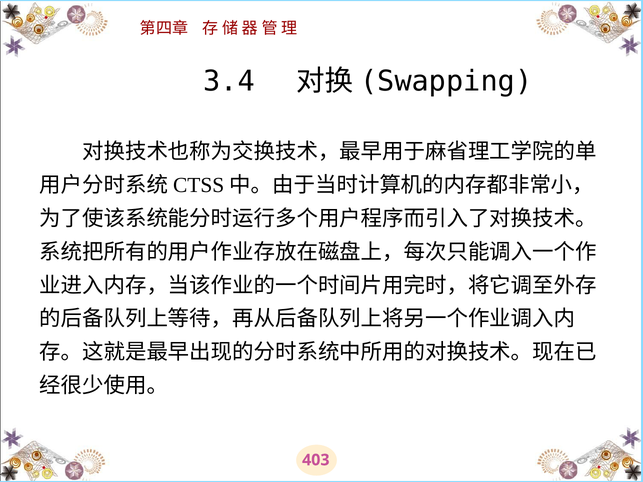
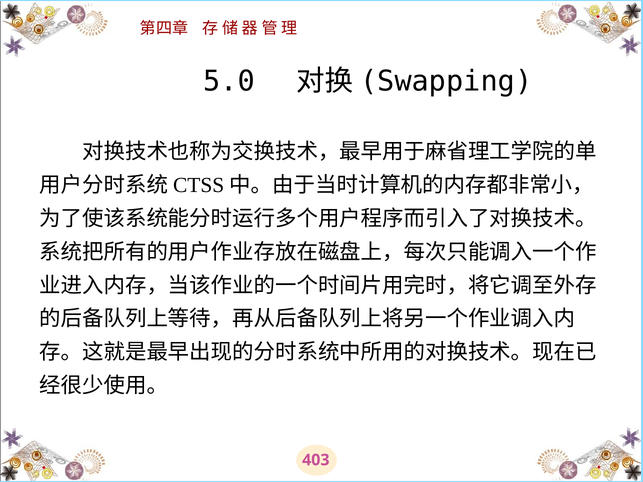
3.4: 3.4 -> 5.0 (229, 81)
